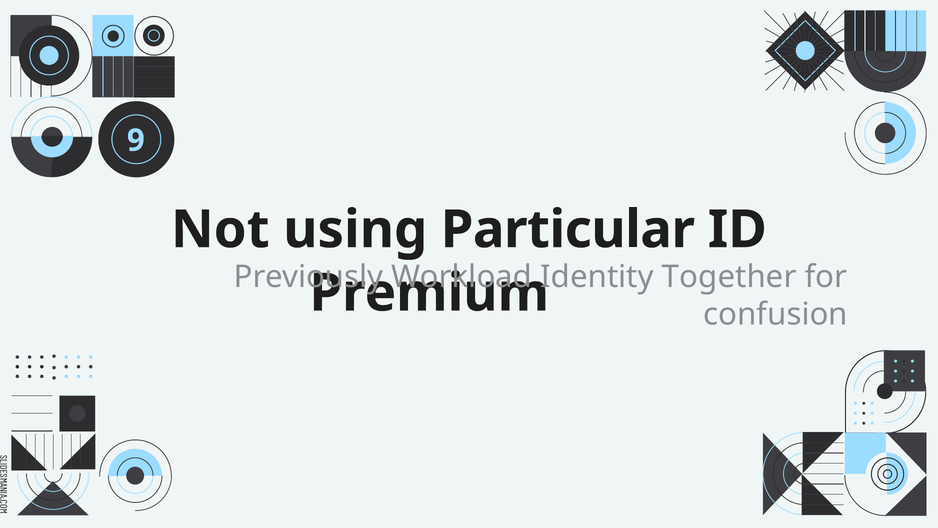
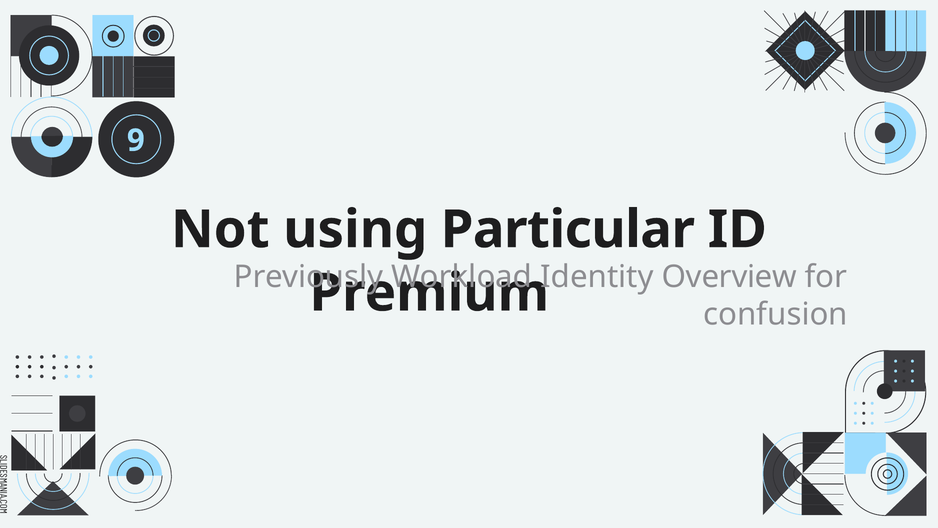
Together: Together -> Overview (729, 277)
